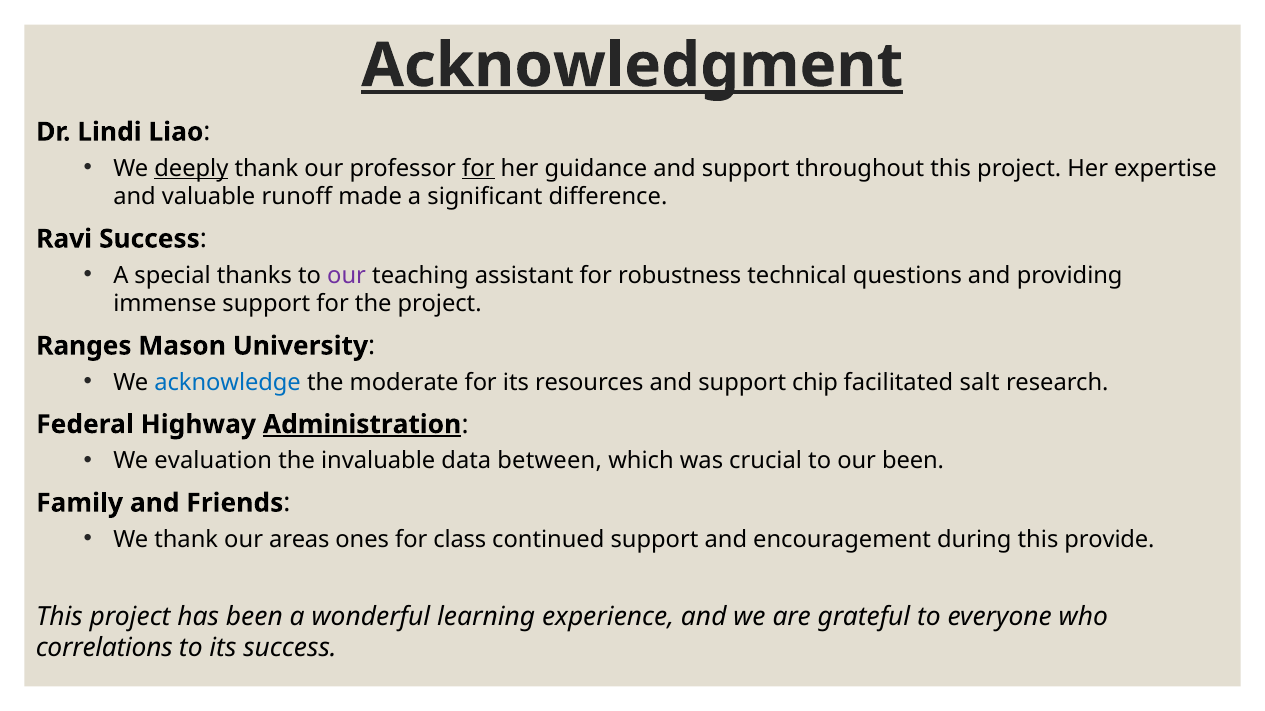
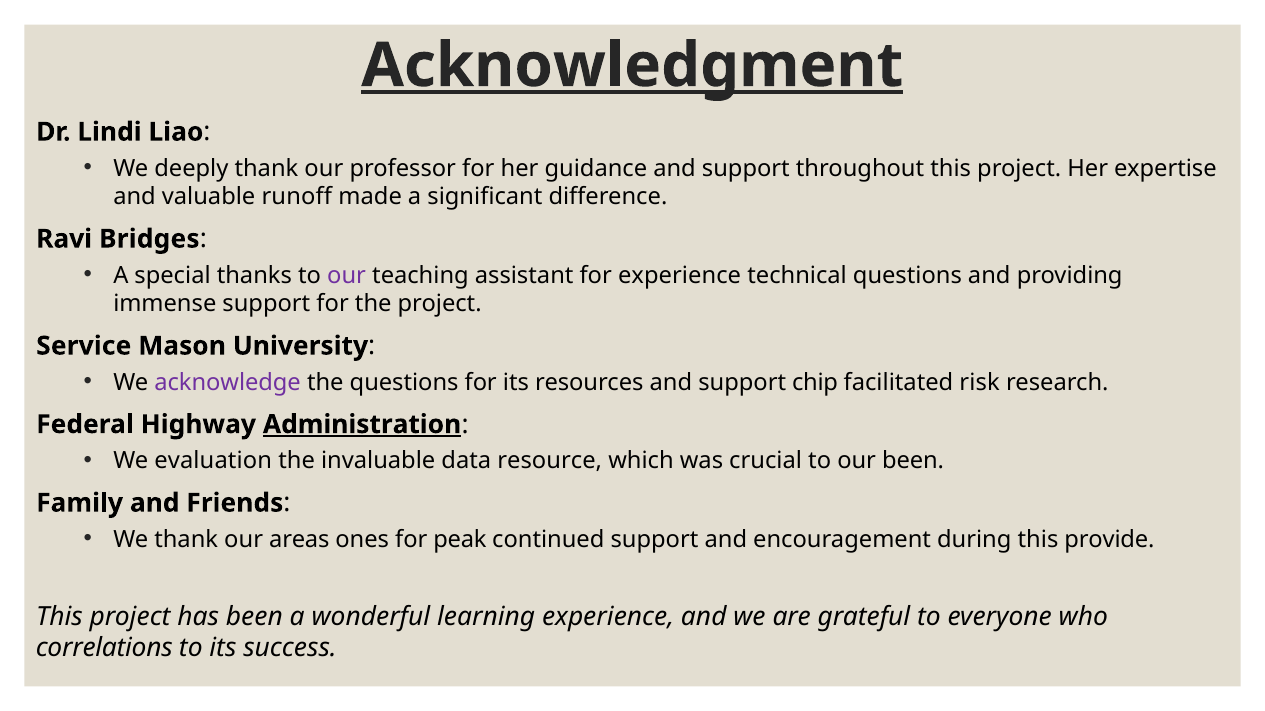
deeply underline: present -> none (191, 168)
for underline: present -> none (478, 168)
Ravi Success: Success -> Bridges (149, 239)
for robustness: robustness -> experience (680, 276)
Ranges: Ranges -> Service (84, 346)
acknowledge colour: blue -> purple (228, 383)
the moderate: moderate -> questions (404, 383)
salt: salt -> risk (980, 383)
between: between -> resource (550, 461)
class: class -> peak (460, 540)
